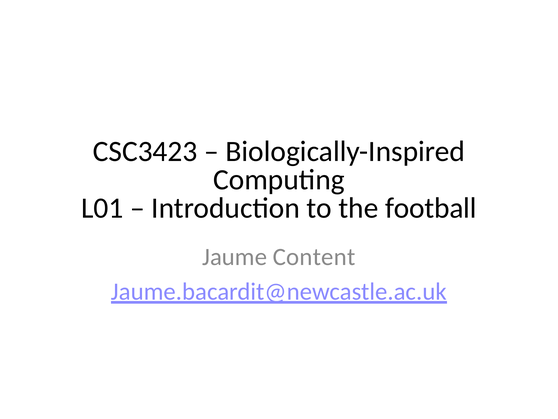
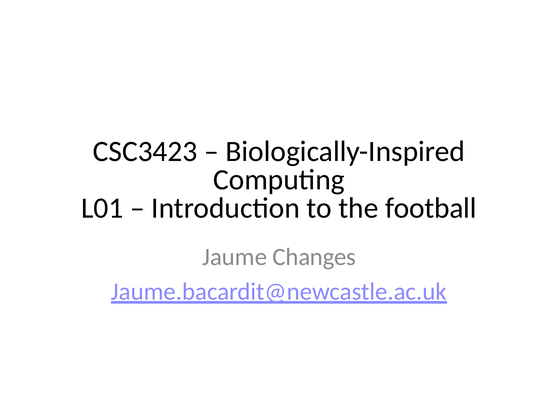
Content: Content -> Changes (314, 257)
